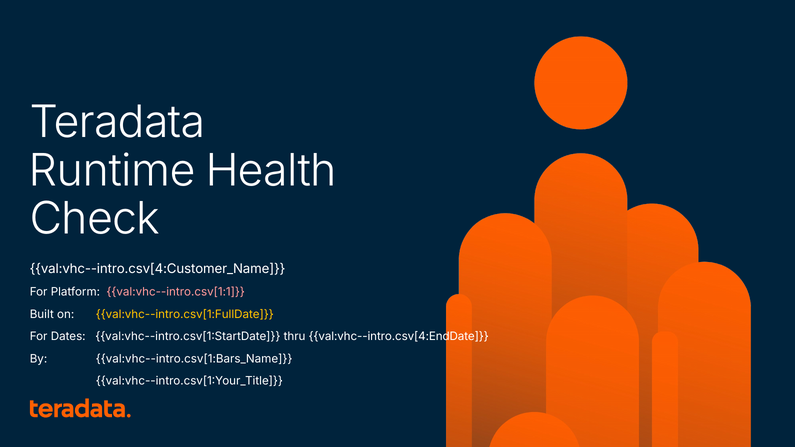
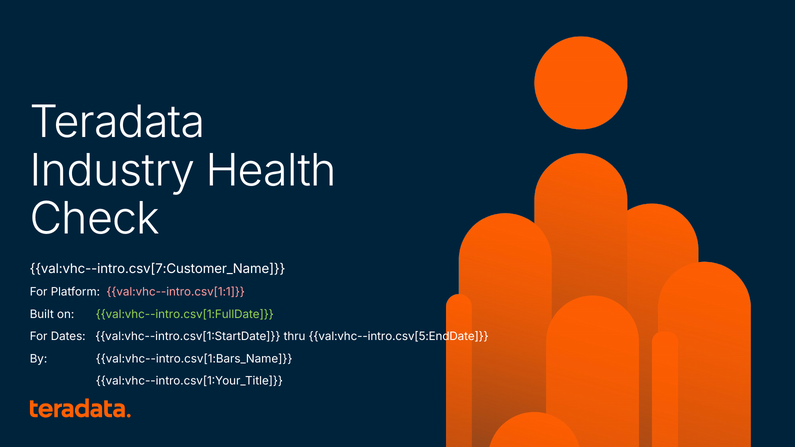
Runtime: Runtime -> Industry (112, 171)
val:vhc--intro.csv[4:Customer_Name: val:vhc--intro.csv[4:Customer_Name -> val:vhc--intro.csv[7:Customer_Name (157, 269)
val:vhc--intro.csv[1:FullDate colour: yellow -> light green (185, 314)
val:vhc--intro.csv[4:EndDate: val:vhc--intro.csv[4:EndDate -> val:vhc--intro.csv[5:EndDate (399, 337)
